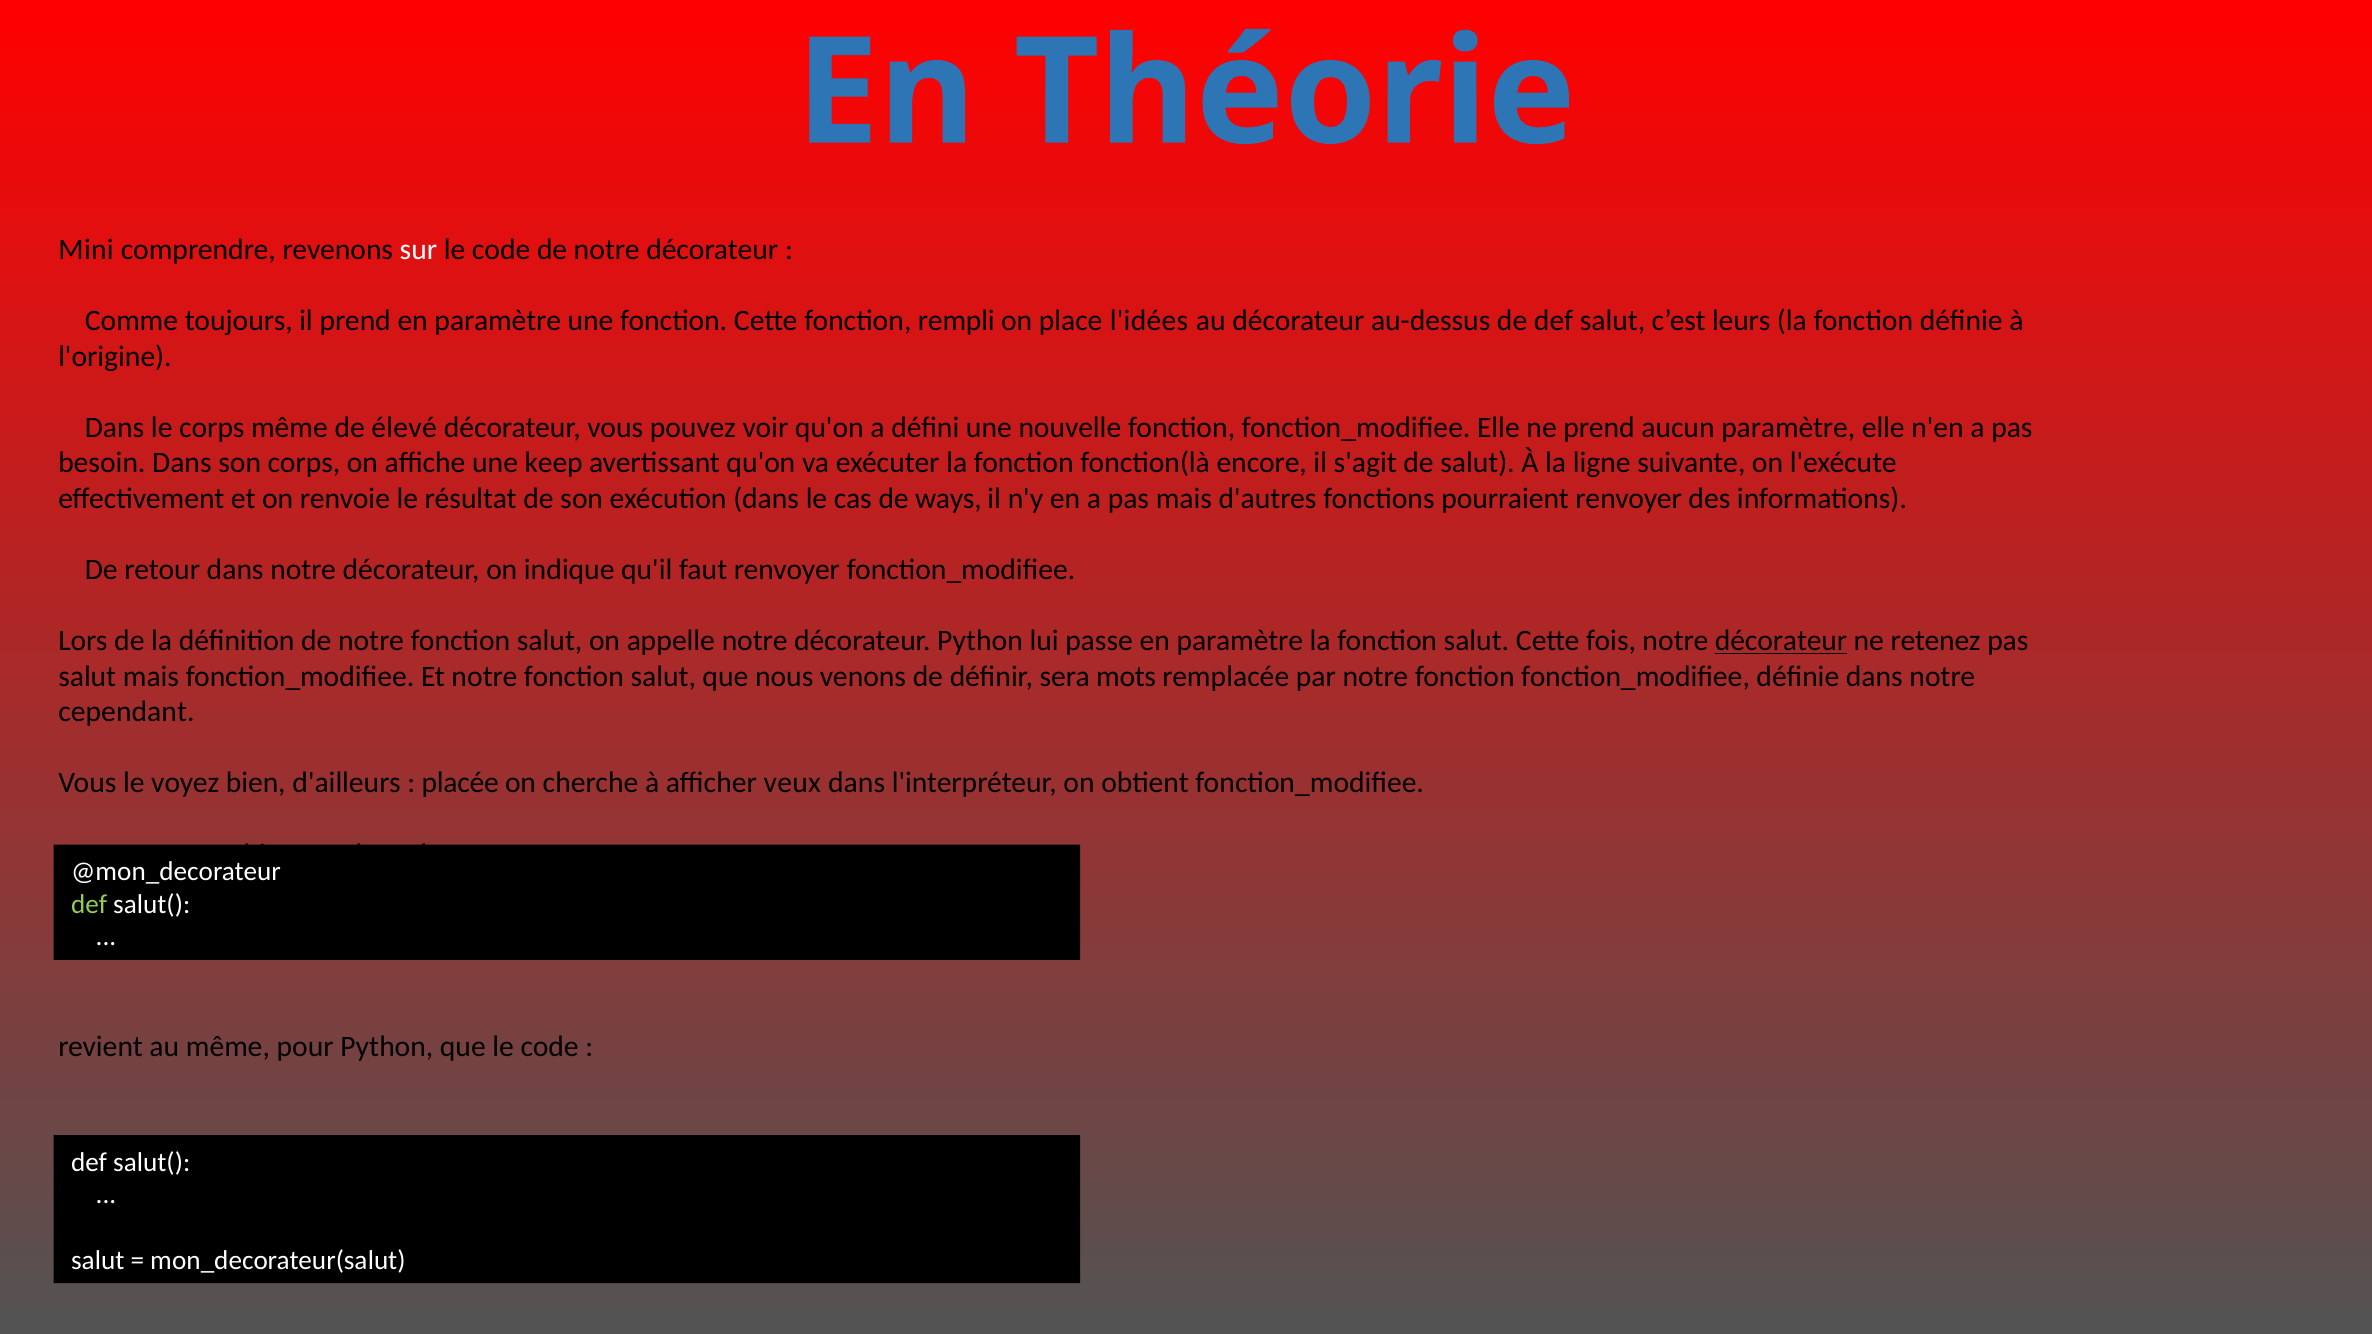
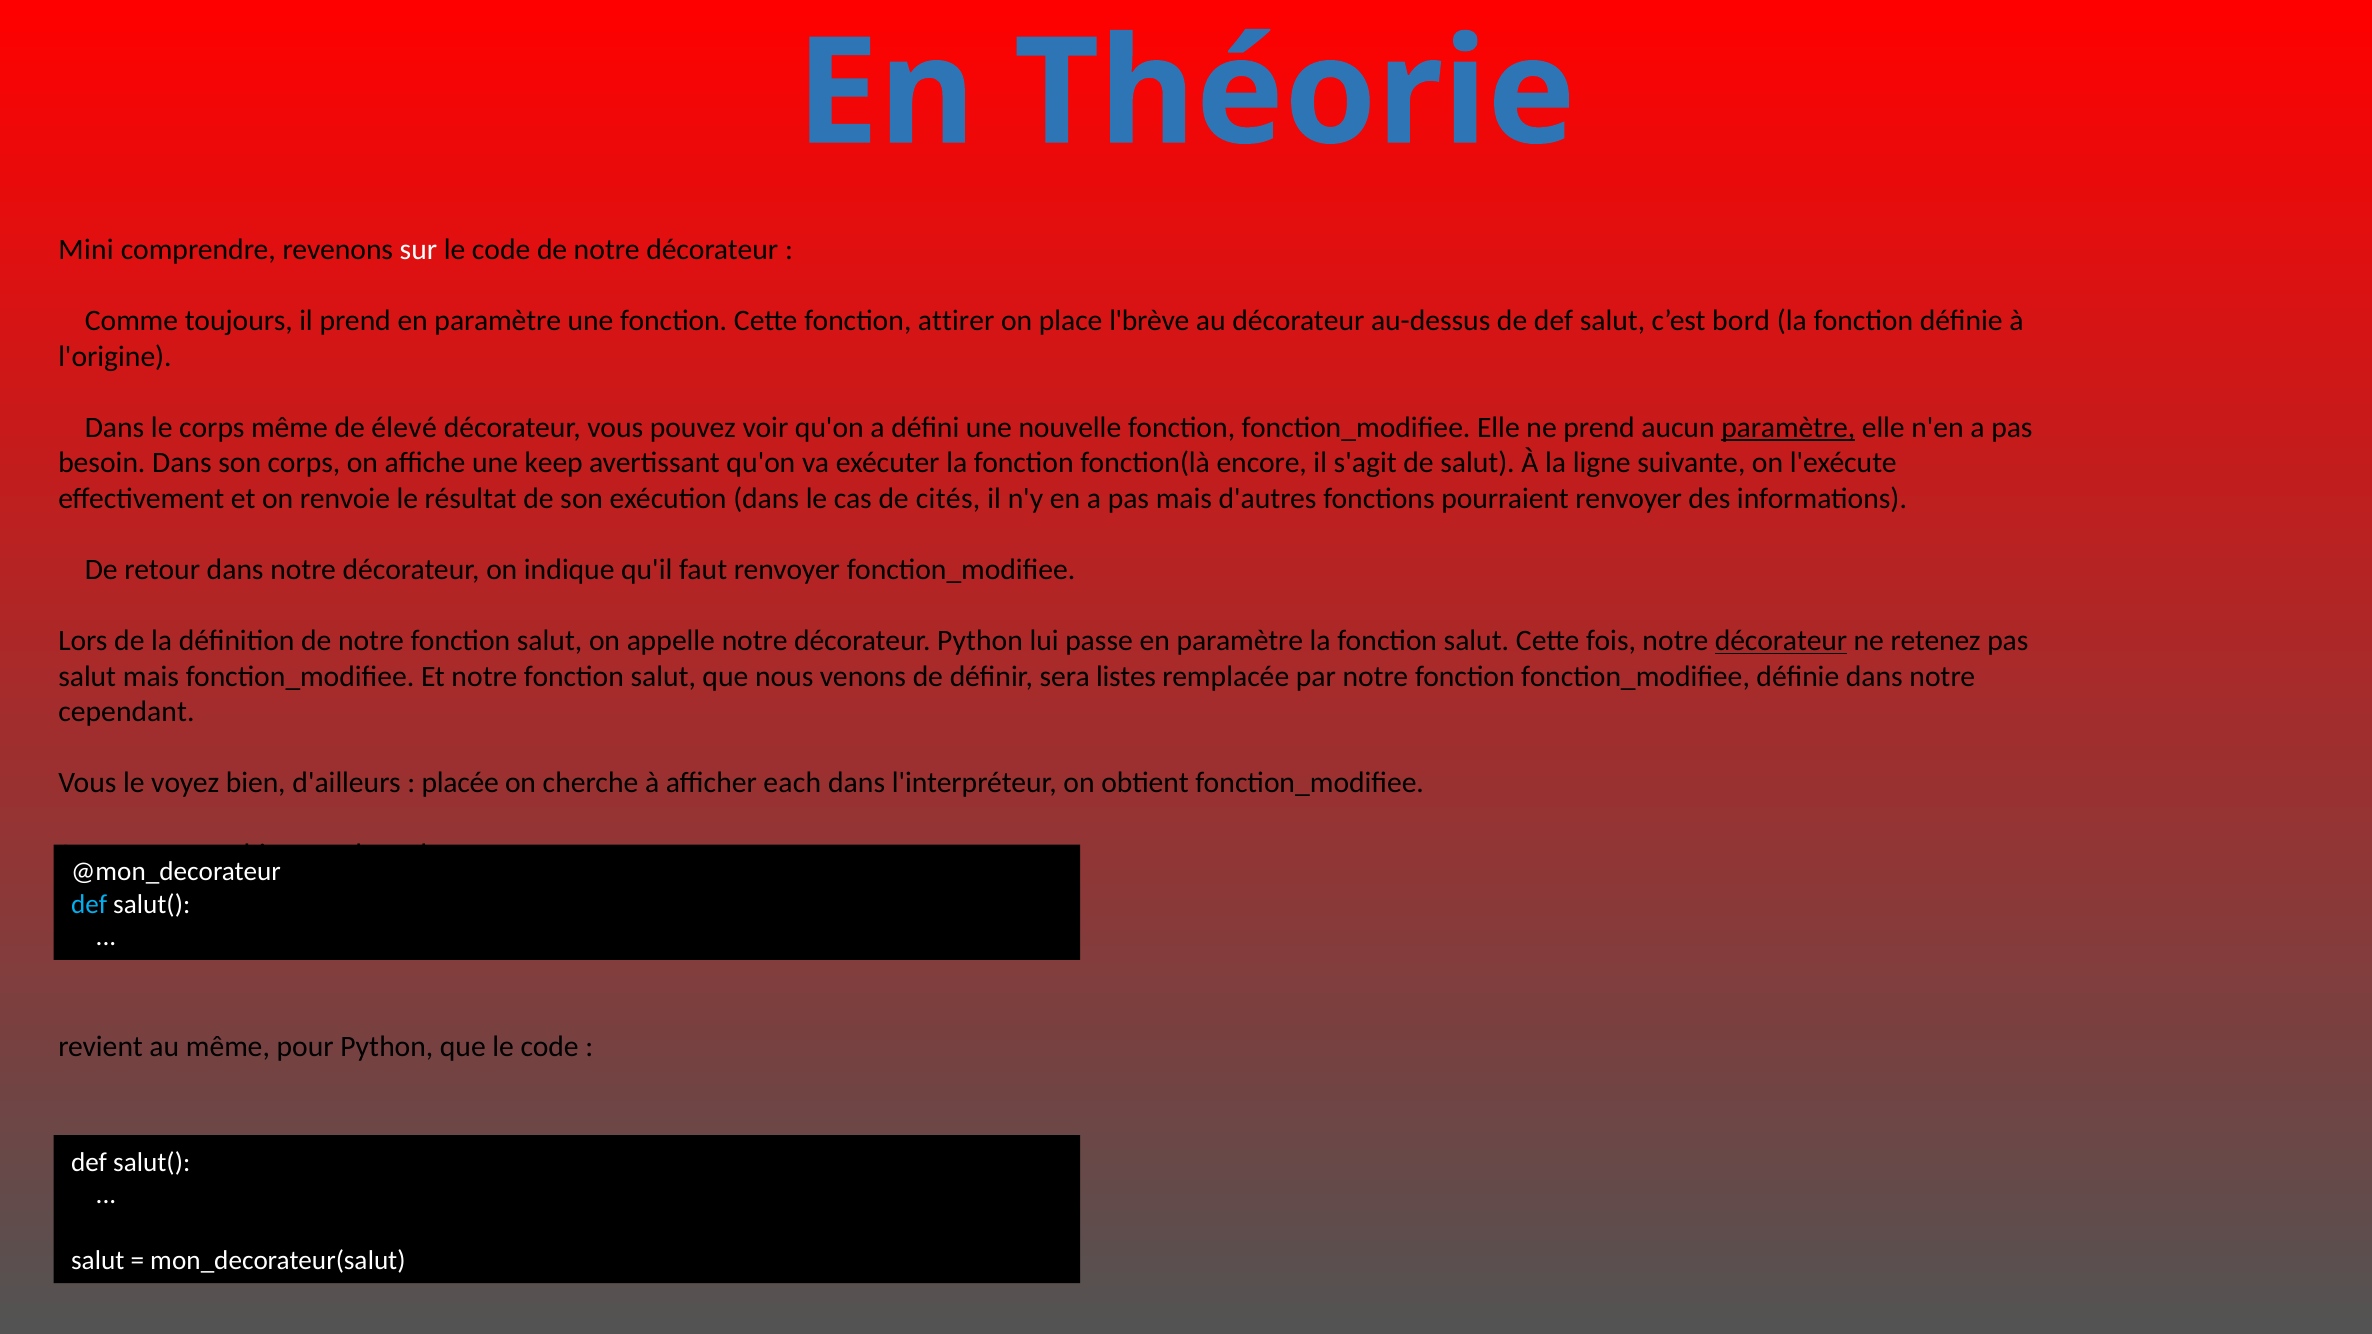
rempli: rempli -> attirer (956, 321)
l'idées: l'idées -> l'brève (1149, 321)
leurs: leurs -> bord (1741, 321)
paramètre underline: none -> present (1788, 427)
ways: ways -> cités (948, 499)
mots: mots -> listes (1126, 677)
veux: veux -> each (792, 783)
def colour: light green -> light blue (89, 904)
